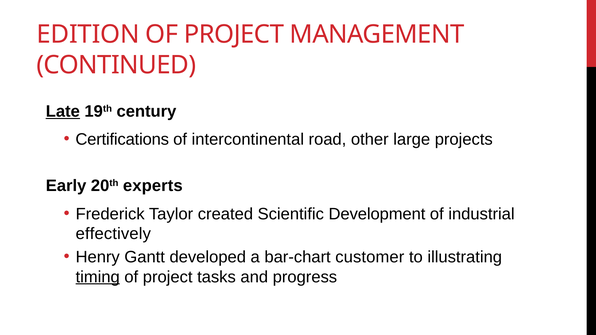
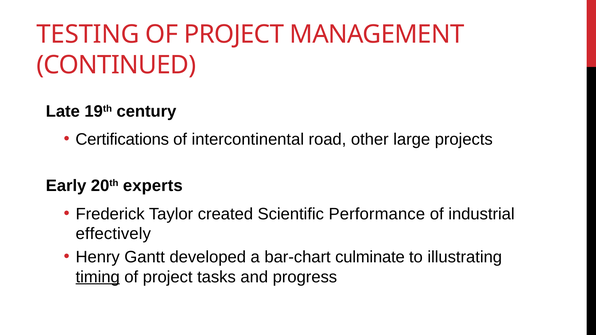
EDITION: EDITION -> TESTING (88, 34)
Late underline: present -> none (63, 111)
Development: Development -> Performance (377, 214)
customer: customer -> culminate (370, 257)
